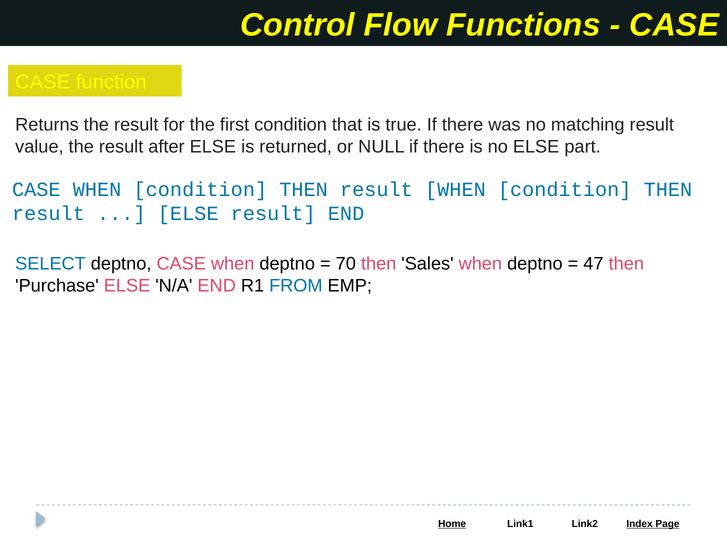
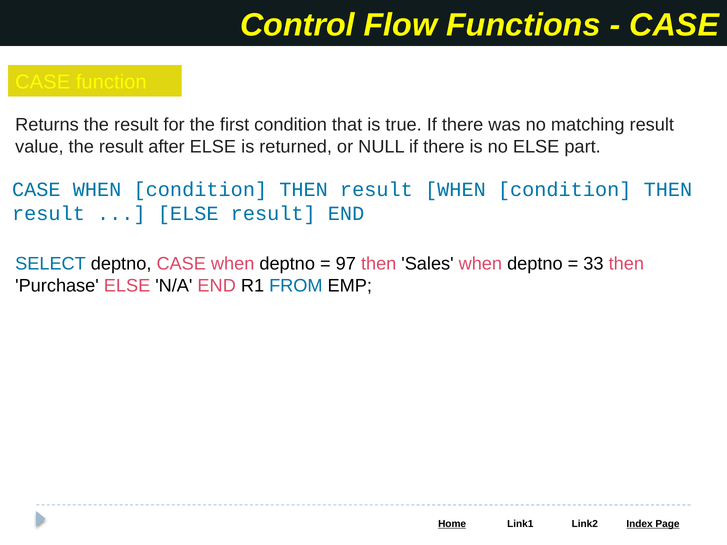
70: 70 -> 97 (346, 264)
47: 47 -> 33 (593, 264)
